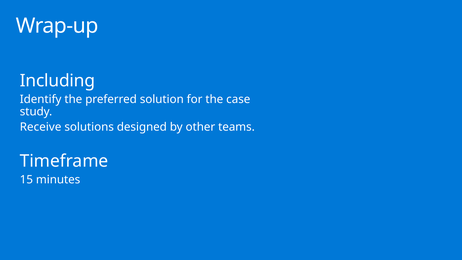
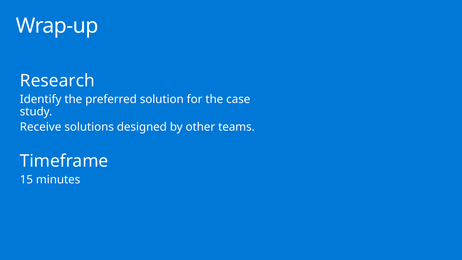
Including: Including -> Research (57, 81)
